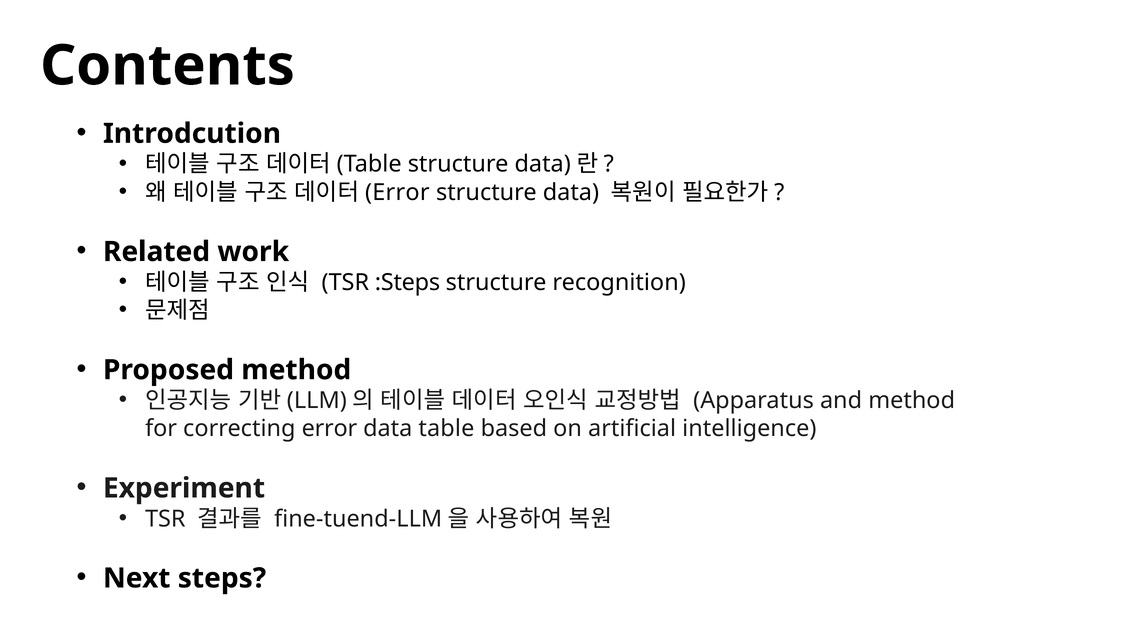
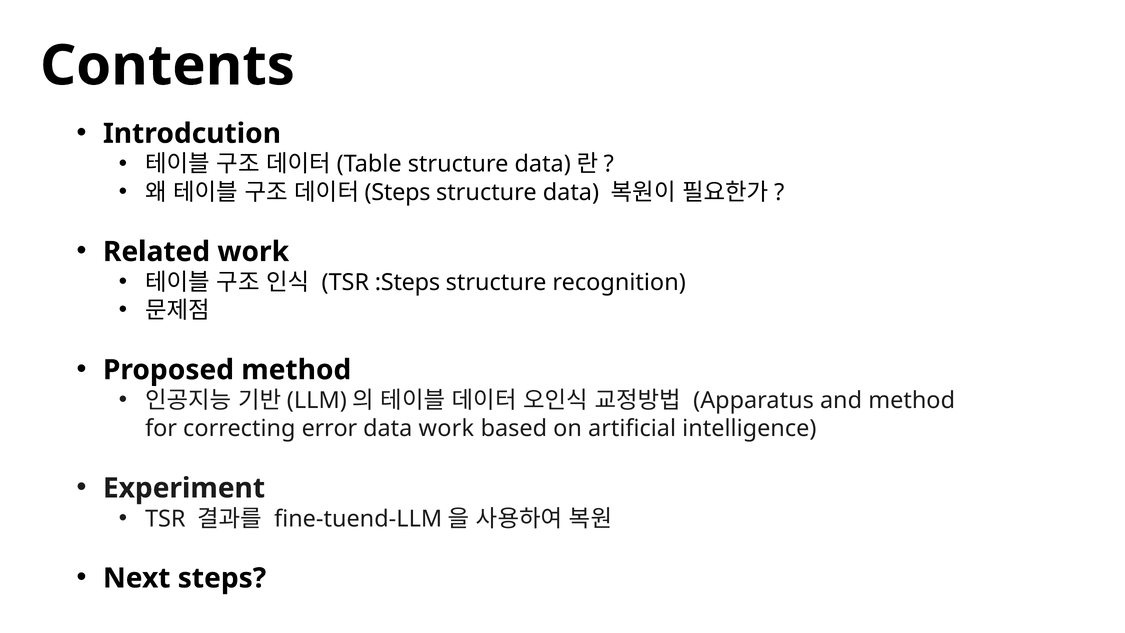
Error: Error -> Steps (398, 192)
data table: table -> work (446, 429)
